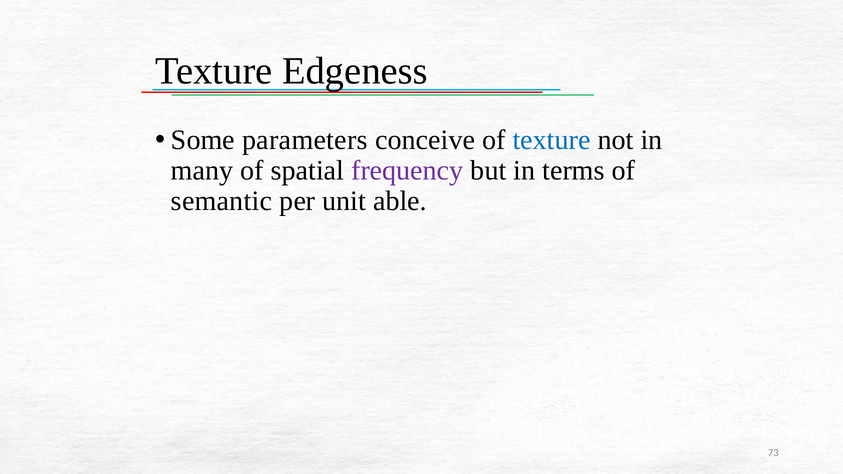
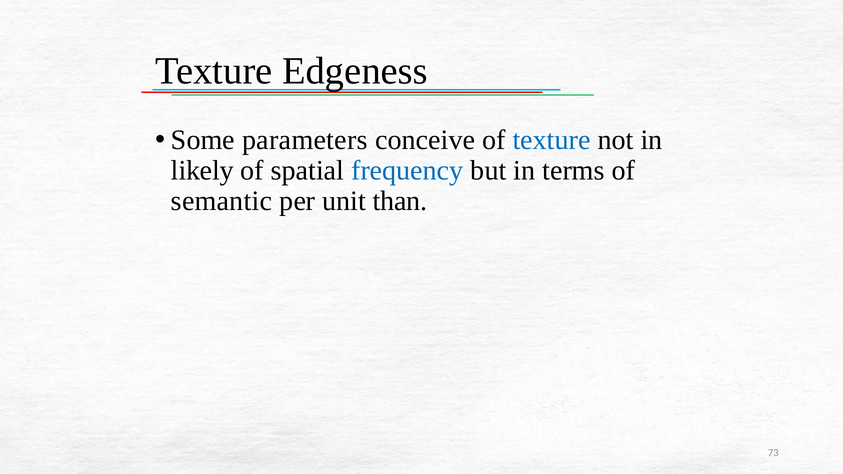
many: many -> likely (202, 171)
frequency colour: purple -> blue (407, 171)
able: able -> than (400, 201)
